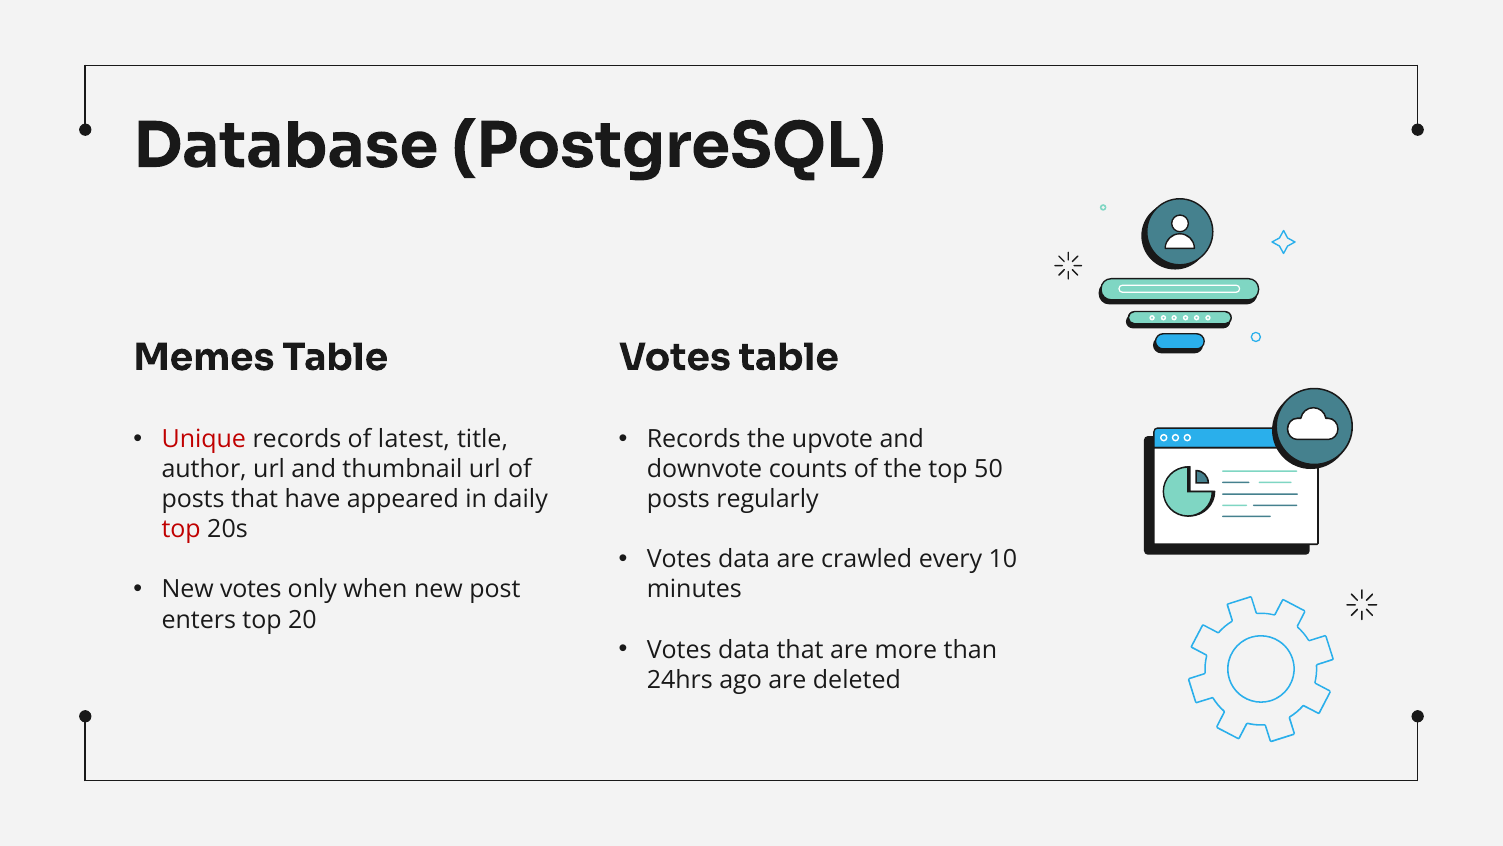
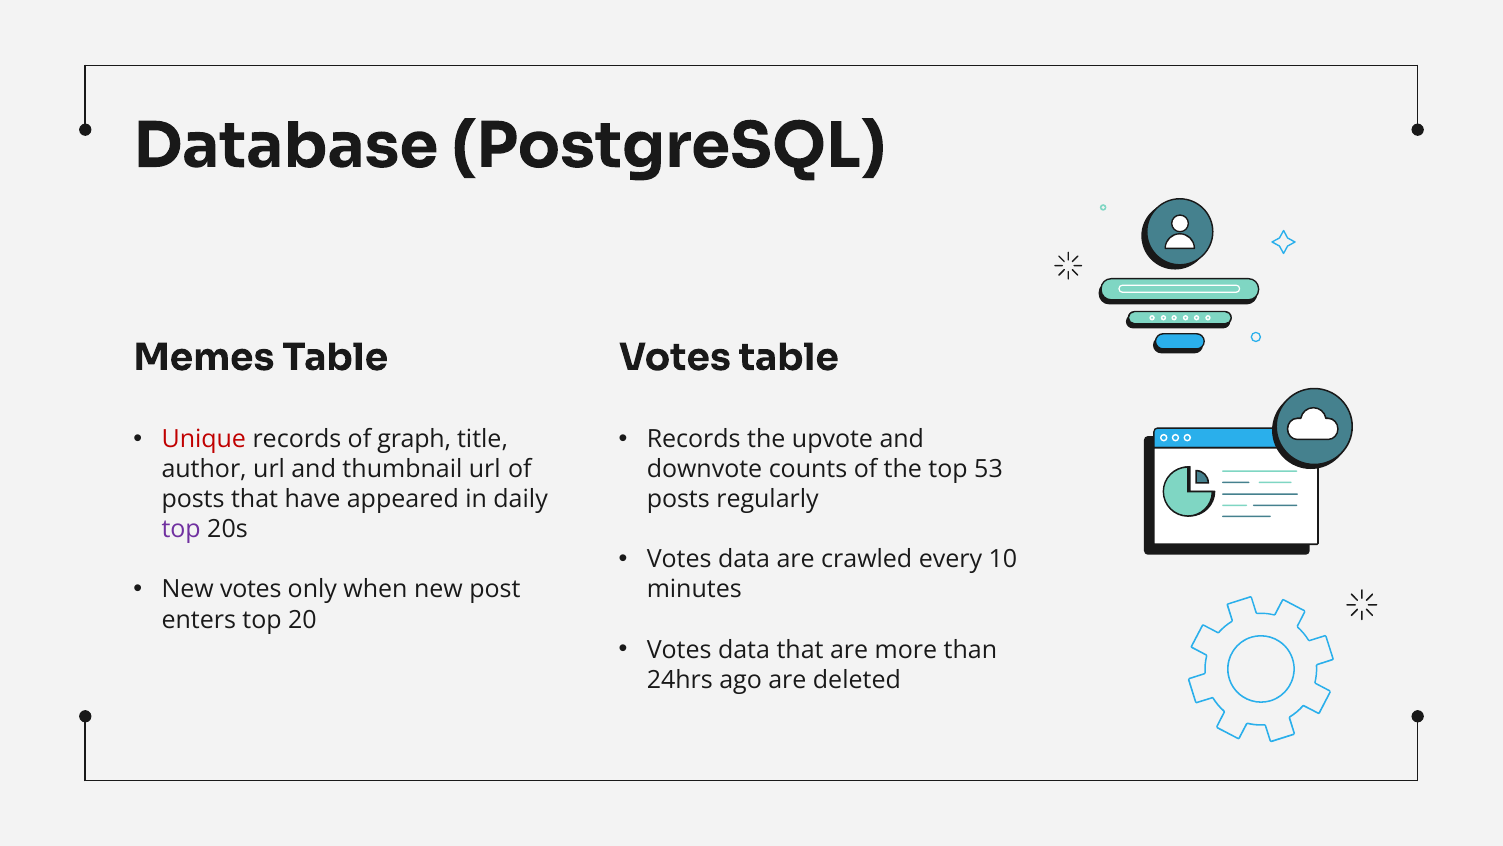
latest: latest -> graph (414, 439)
50: 50 -> 53 (988, 469)
top colour: red -> purple (181, 529)
